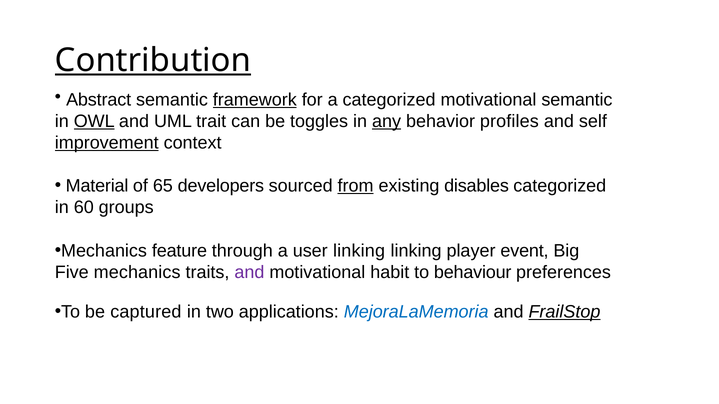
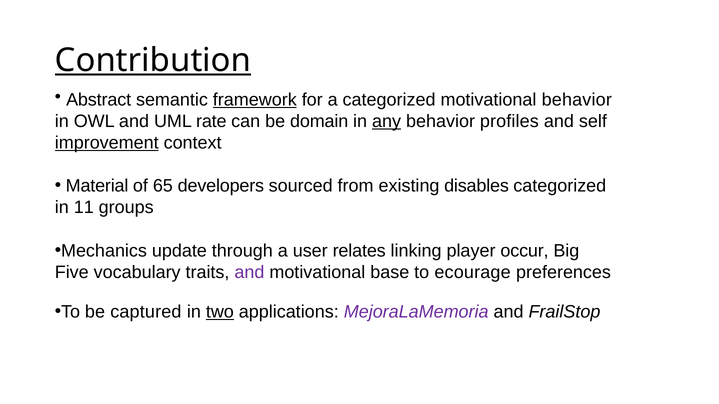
motivational semantic: semantic -> behavior (577, 100)
OWL underline: present -> none (94, 121)
trait: trait -> rate (211, 121)
toggles: toggles -> domain (319, 121)
from underline: present -> none (356, 186)
60: 60 -> 11 (84, 208)
feature: feature -> update (179, 251)
user linking: linking -> relates (359, 251)
event: event -> occur (525, 251)
Five mechanics: mechanics -> vocabulary (137, 272)
habit: habit -> base (390, 272)
behaviour: behaviour -> ecourage (473, 272)
two underline: none -> present (220, 312)
MejoraLaMemoria colour: blue -> purple (416, 312)
FrailStop underline: present -> none (564, 312)
